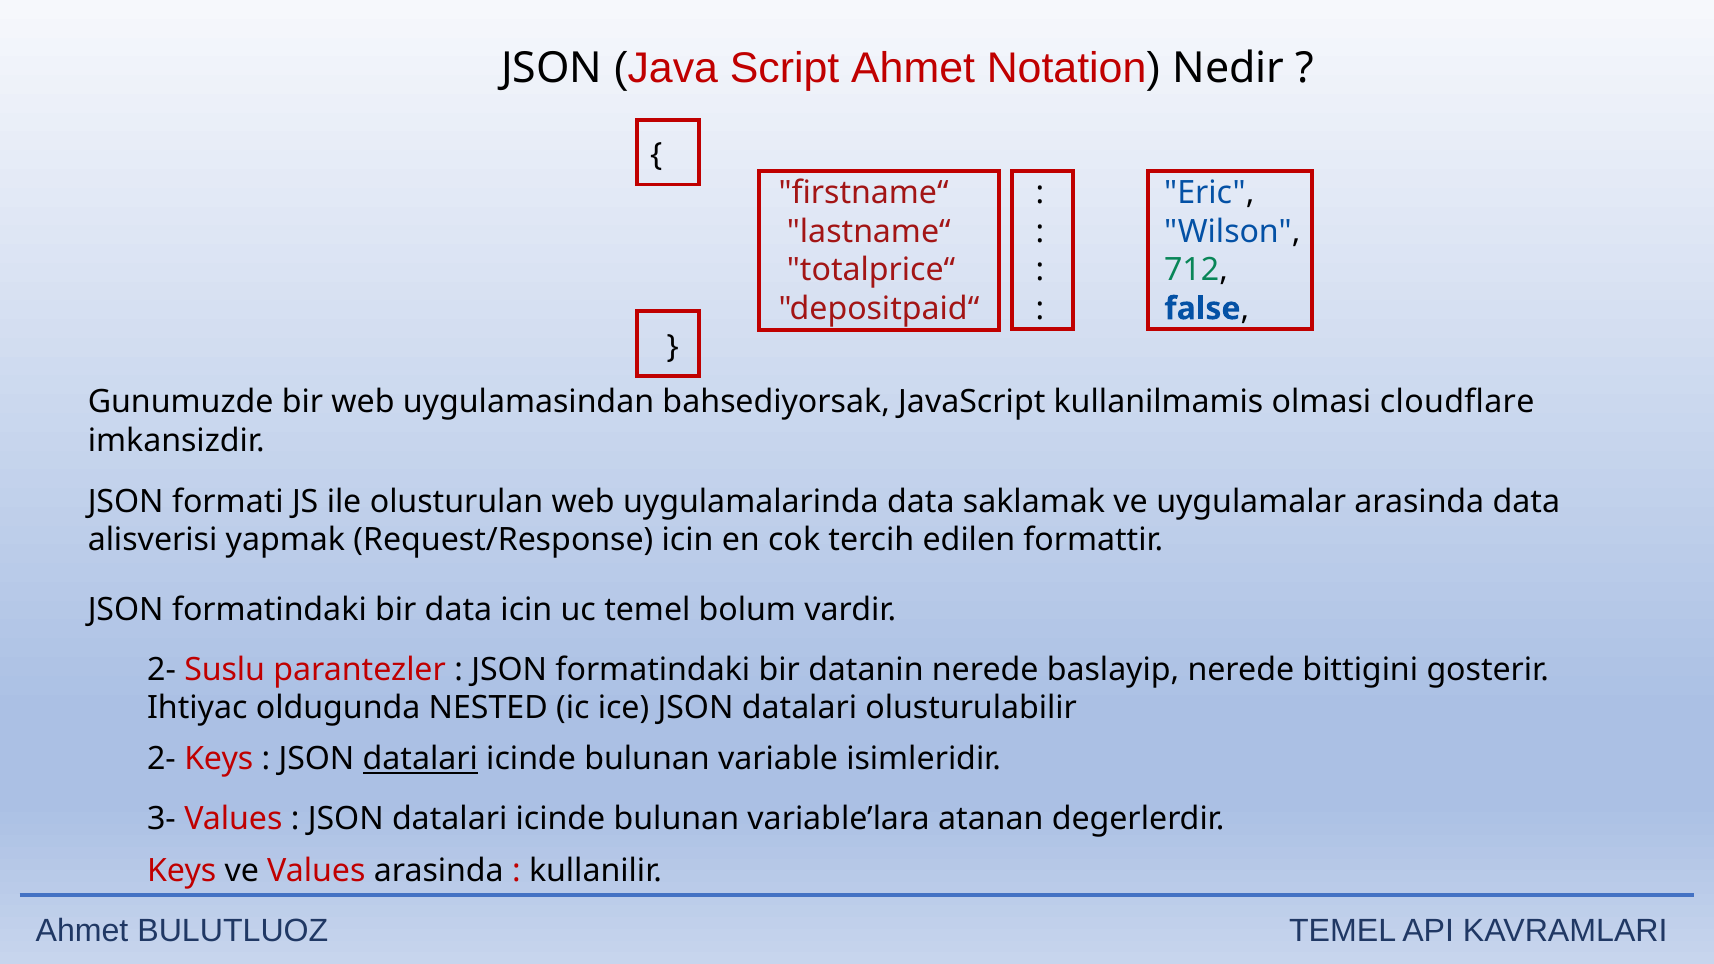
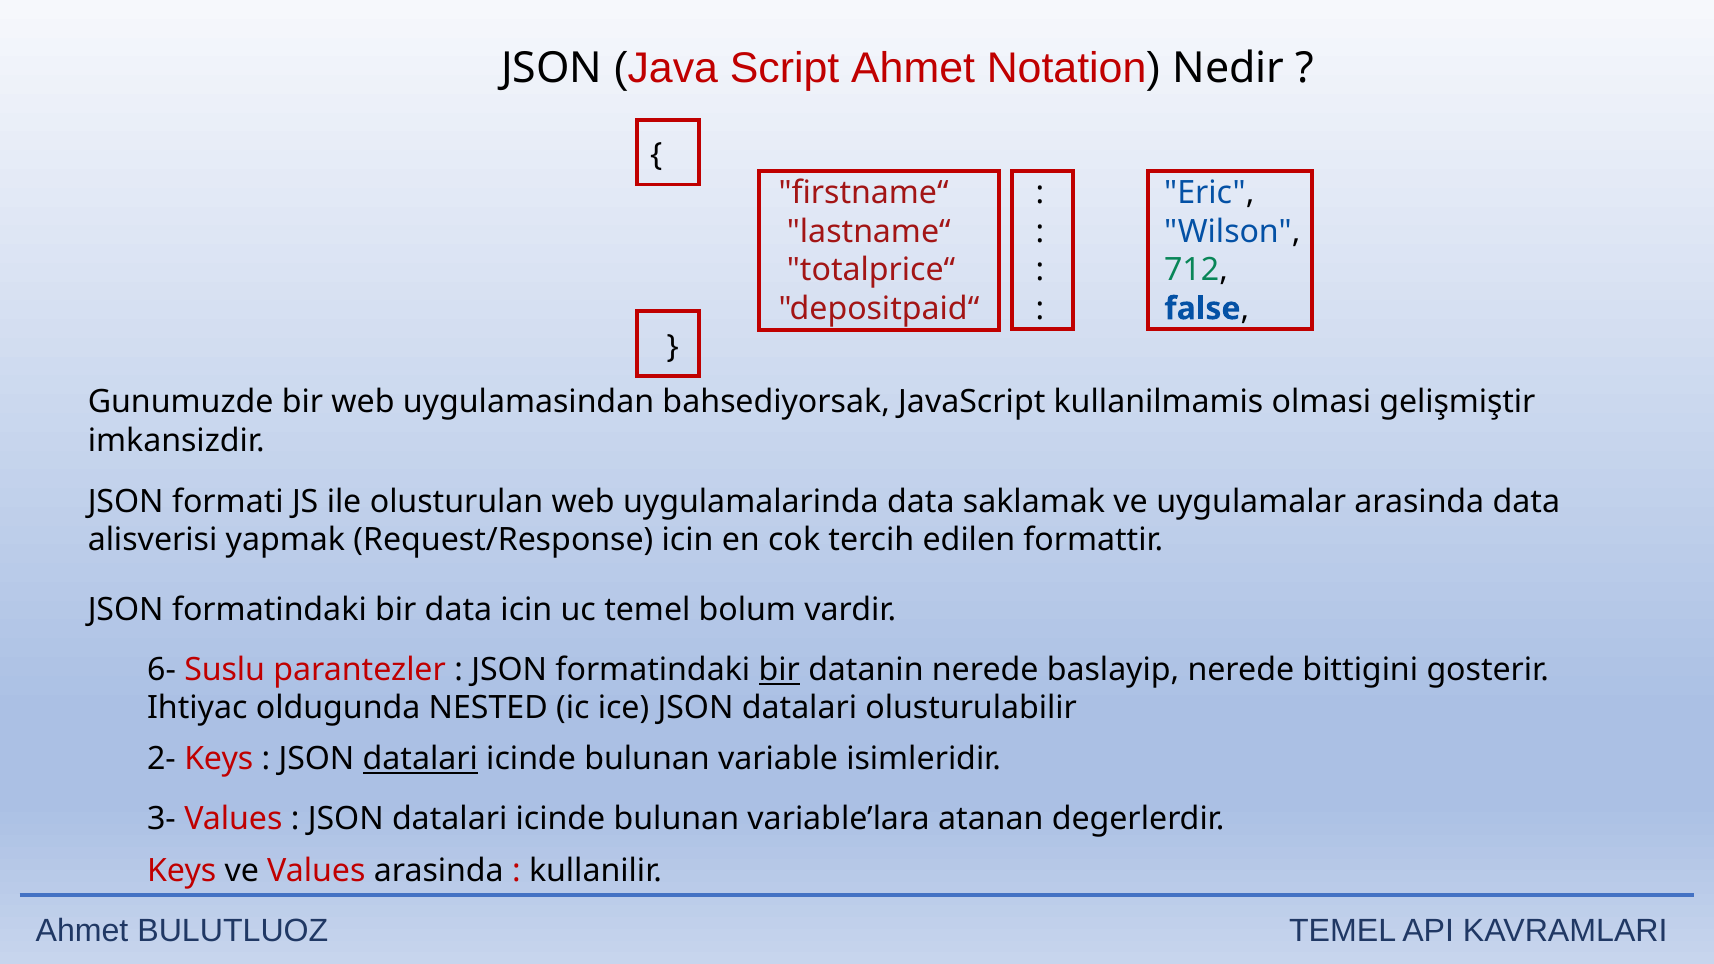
cloudflare: cloudflare -> gelişmiştir (1457, 402)
2-: 2- -> 6- (162, 670)
bir underline: none -> present (779, 670)
